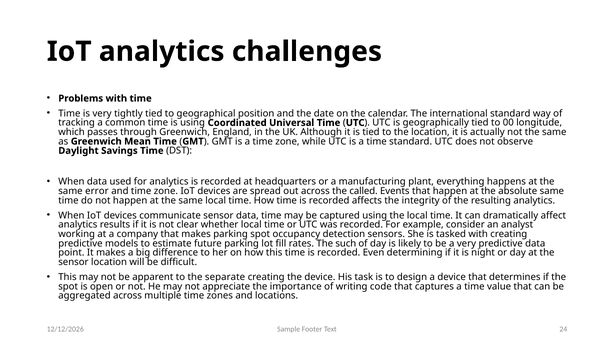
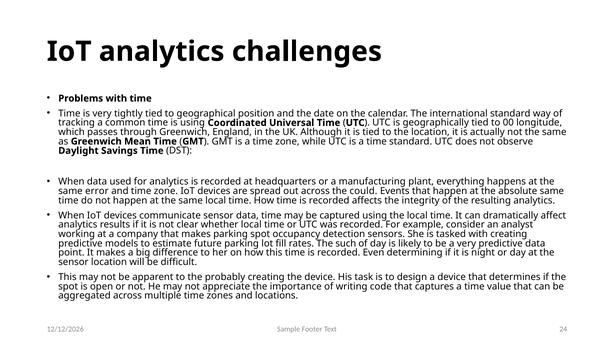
called: called -> could (363, 191)
separate: separate -> probably (225, 277)
